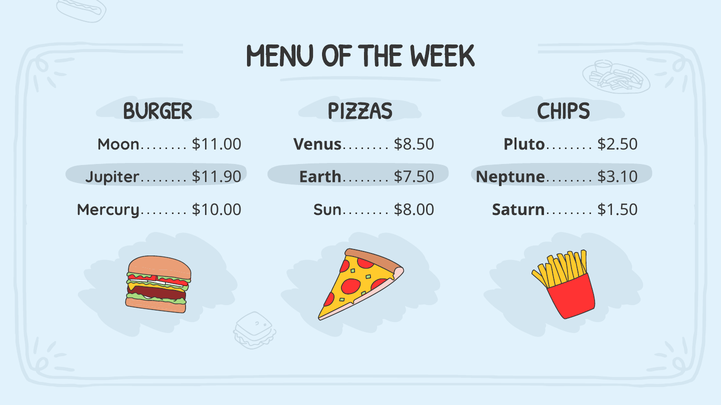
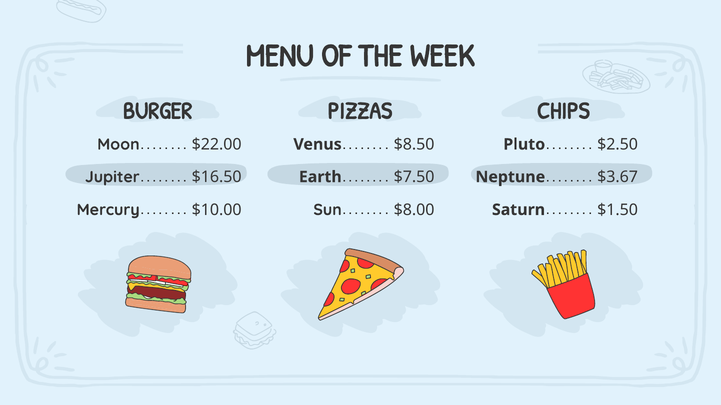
$11.00: $11.00 -> $22.00 (217, 145)
$11.90: $11.90 -> $16.50 (217, 177)
$3.10: $3.10 -> $3.67 (618, 177)
